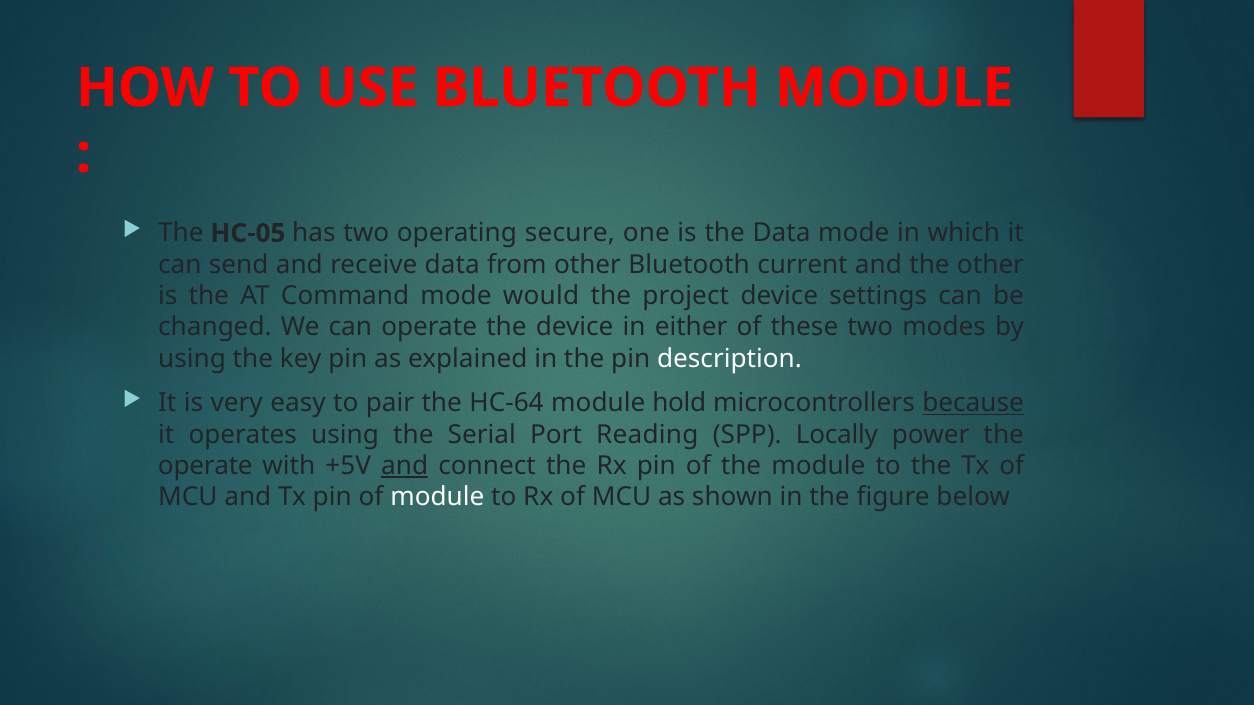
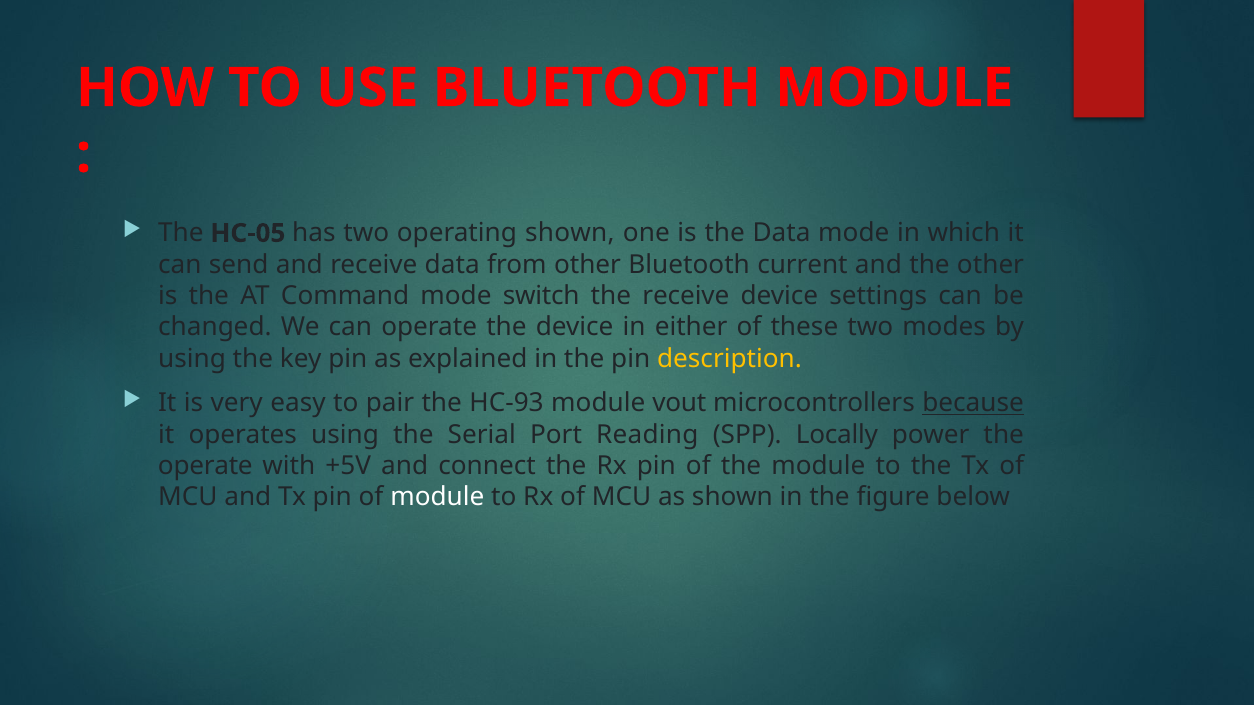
operating secure: secure -> shown (570, 233)
would: would -> switch (541, 296)
the project: project -> receive (686, 296)
description colour: white -> yellow (729, 359)
HC-64: HC-64 -> HC-93 (507, 403)
hold: hold -> vout (679, 403)
and underline: present -> none (405, 466)
